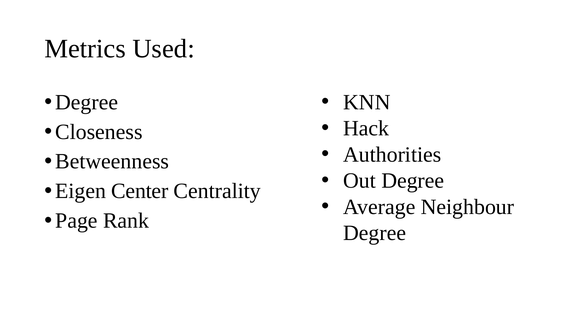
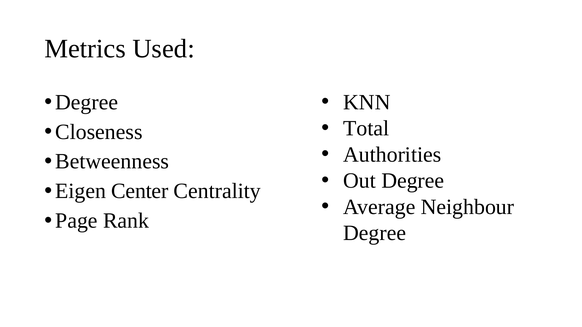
Hack: Hack -> Total (366, 129)
